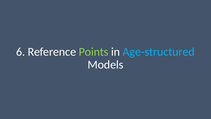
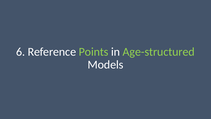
Age-structured colour: light blue -> light green (159, 52)
